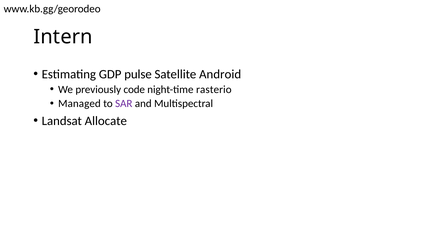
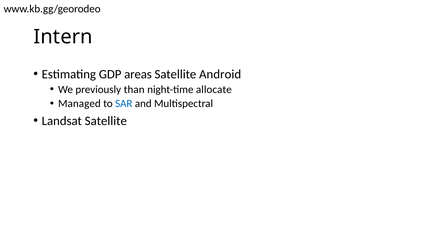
pulse: pulse -> areas (138, 74)
code: code -> than (134, 89)
rasterio: rasterio -> allocate (214, 89)
SAR colour: purple -> blue (124, 103)
Landsat Allocate: Allocate -> Satellite (106, 121)
